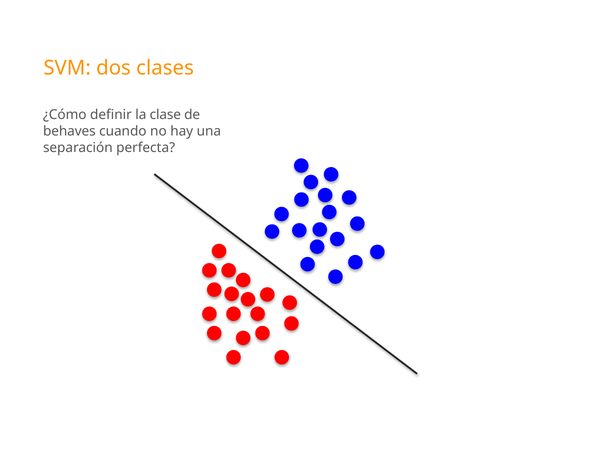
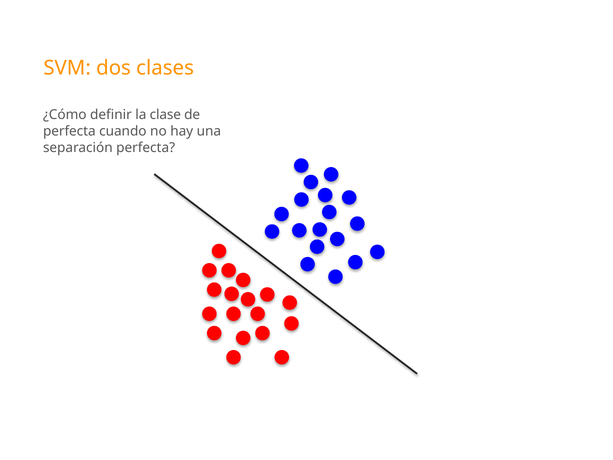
behaves: behaves -> perfecta (69, 131)
